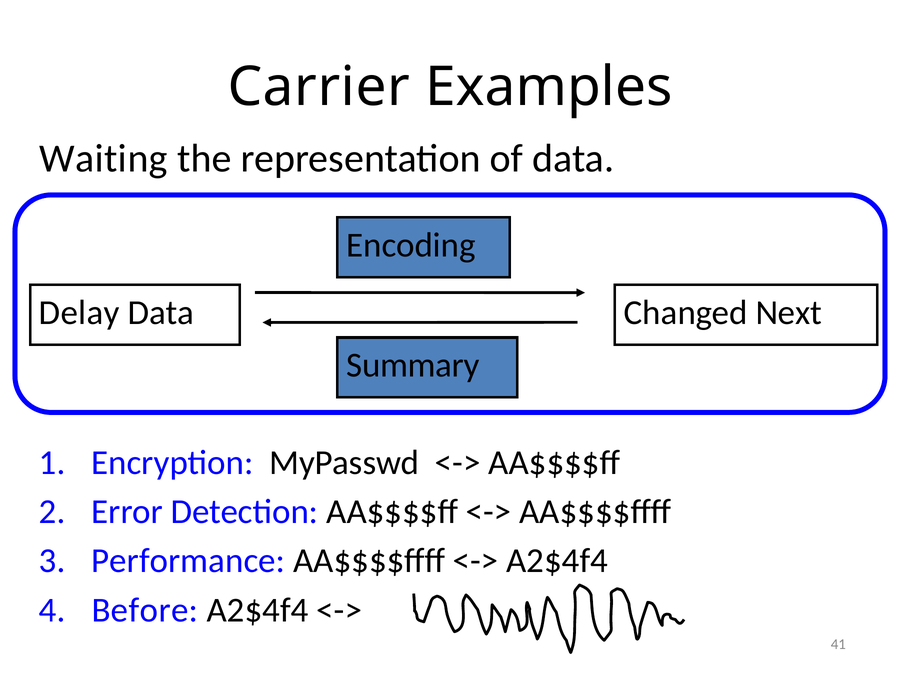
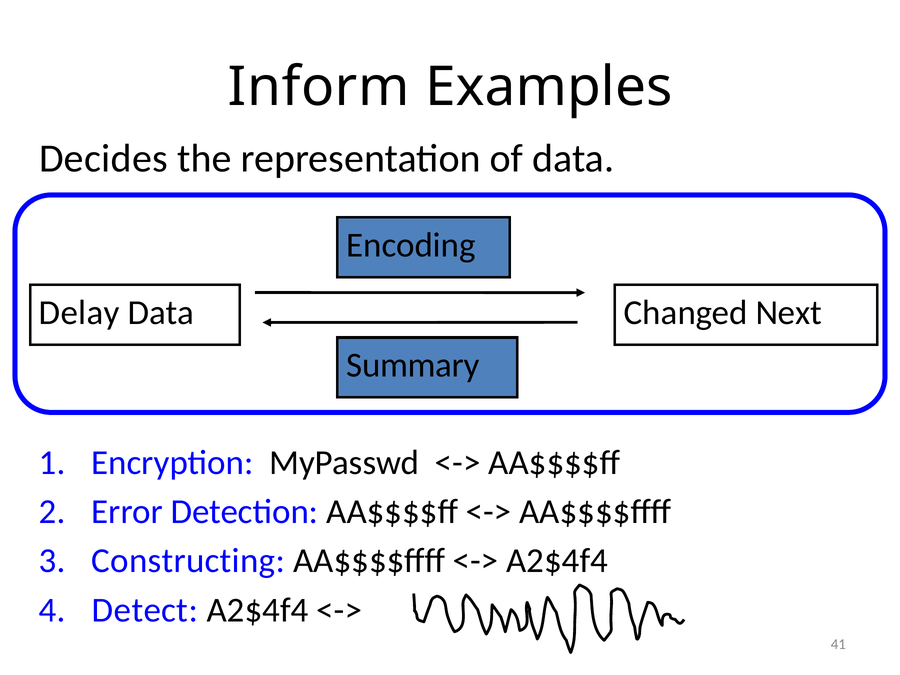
Carrier: Carrier -> Inform (319, 87)
Waiting: Waiting -> Decides (103, 159)
Performance: Performance -> Constructing (188, 561)
Before: Before -> Detect (145, 610)
